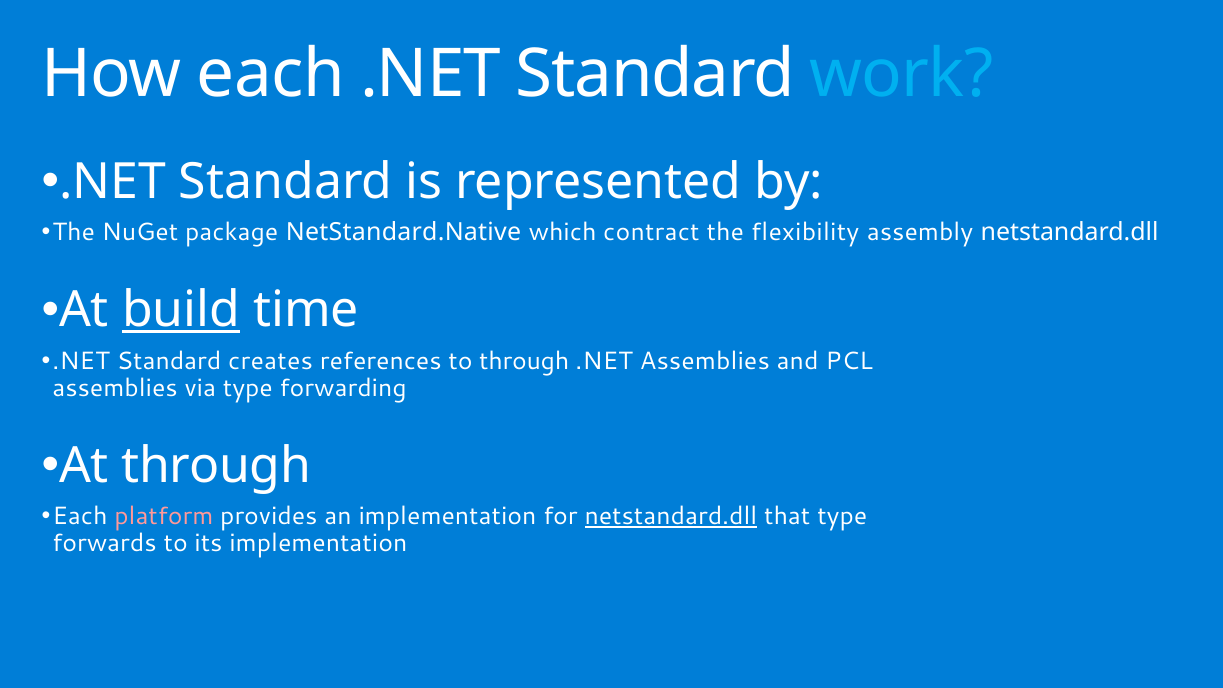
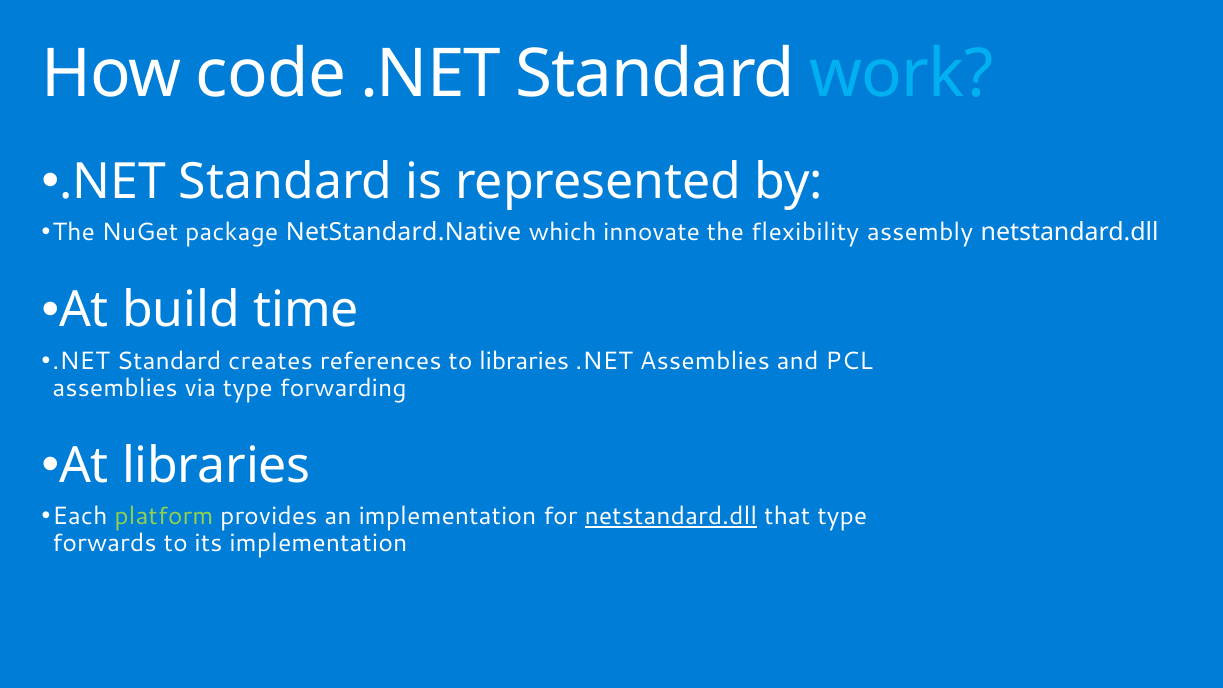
How each: each -> code (271, 74)
contract: contract -> innovate (652, 233)
build underline: present -> none (181, 310)
to through: through -> libraries (524, 361)
At through: through -> libraries (216, 466)
platform colour: pink -> light green (164, 516)
